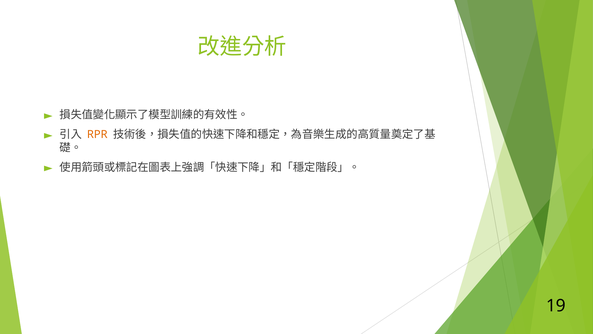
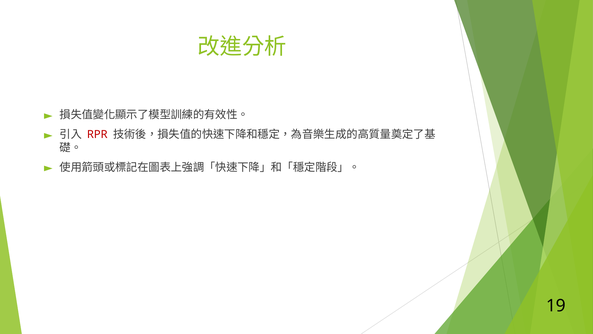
RPR colour: orange -> red (97, 134)
